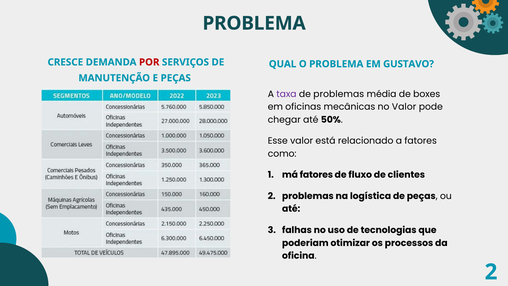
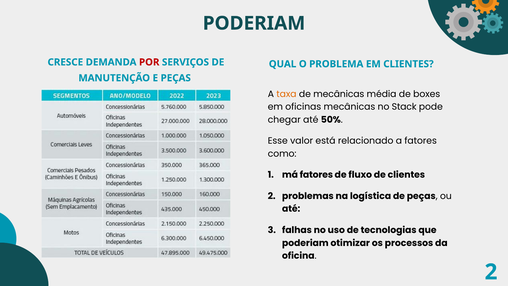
PROBLEMA: PROBLEMA -> PODERIAM (254, 23)
EM GUSTAVO: GUSTAVO -> CLIENTES (408, 64)
taxa colour: purple -> orange (286, 94)
de problemas: problemas -> mecânicas (339, 94)
no Valor: Valor -> Stack (404, 107)
